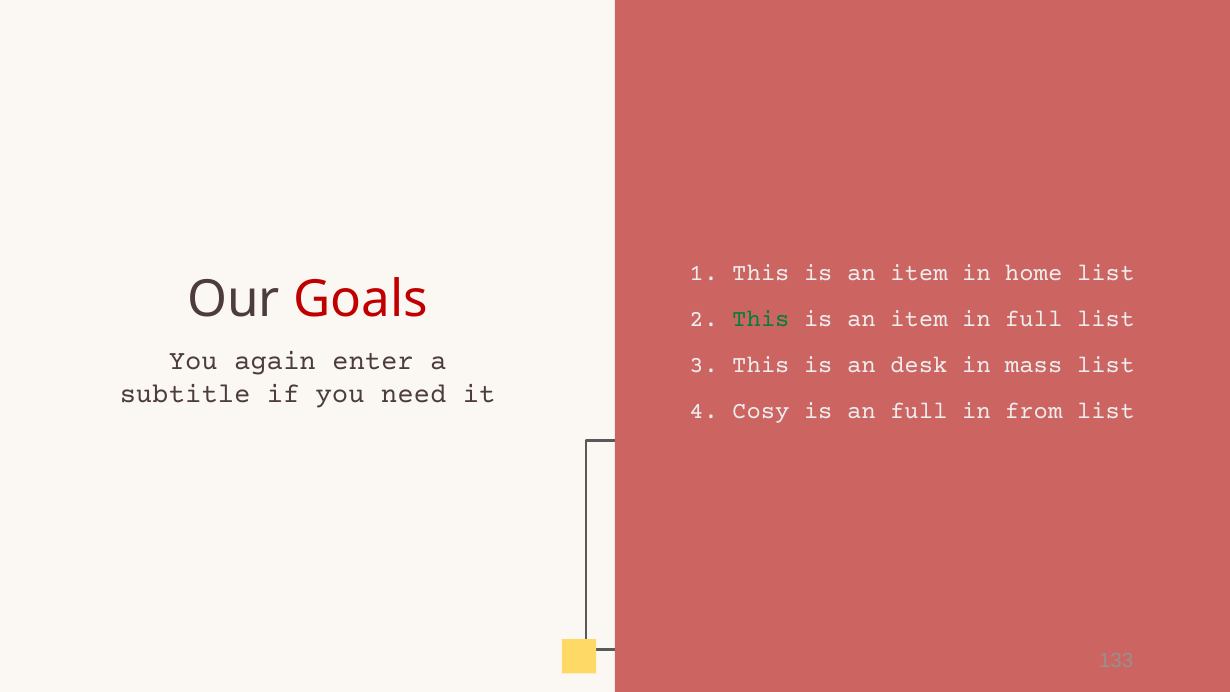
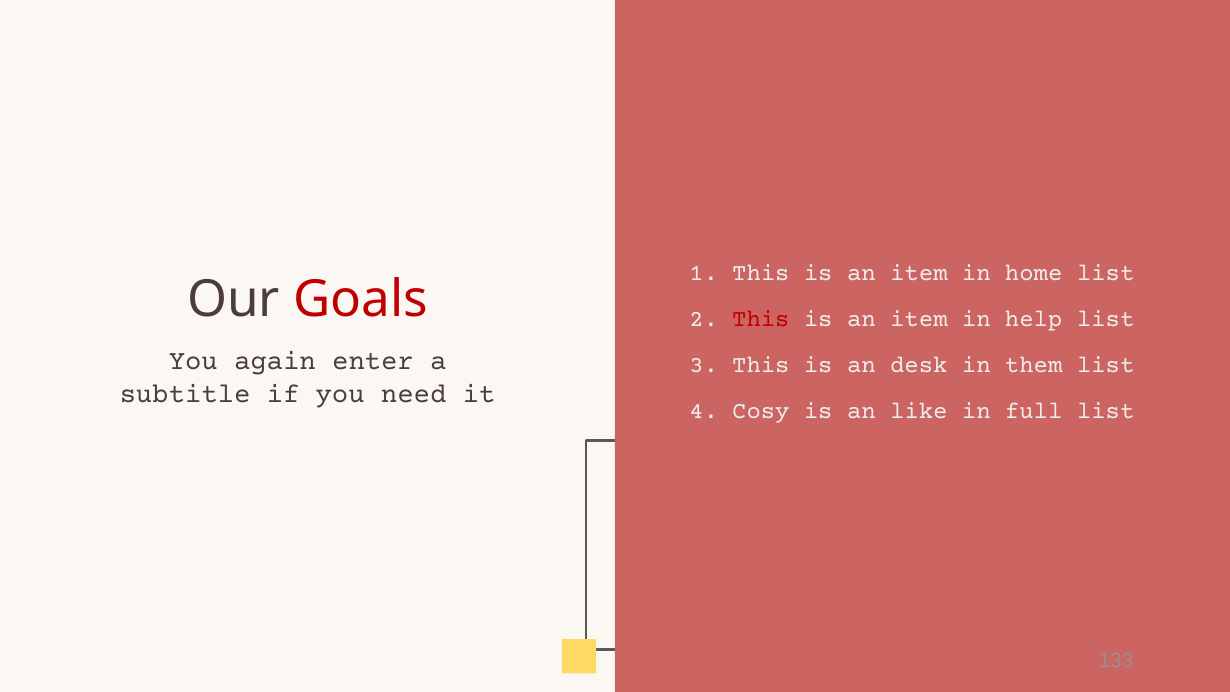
This colour: green -> red (761, 319)
in full: full -> help (1034, 319)
mass: mass -> them (1034, 364)
an full: full -> like (919, 410)
from: from -> full (1034, 410)
